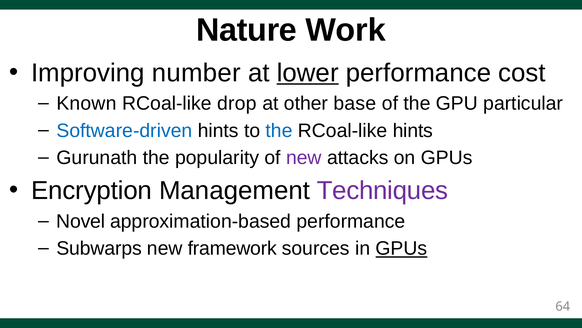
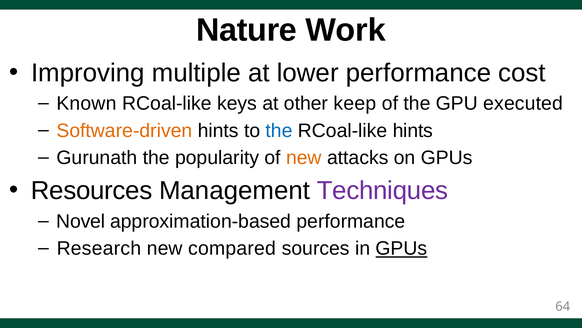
number: number -> multiple (196, 73)
lower underline: present -> none (308, 73)
drop: drop -> keys (237, 103)
base: base -> keep (355, 103)
particular: particular -> executed (523, 103)
Software-driven colour: blue -> orange (124, 130)
new colour: purple -> orange (304, 158)
Encryption: Encryption -> Resources (92, 190)
Subwarps: Subwarps -> Research (99, 248)
framework: framework -> compared (232, 248)
